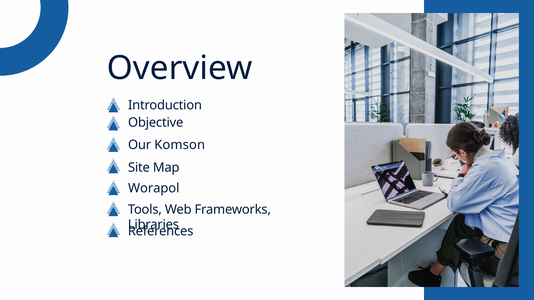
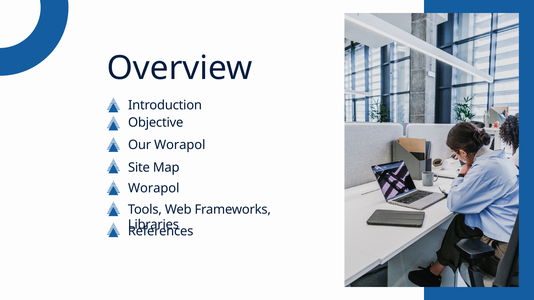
Our Komson: Komson -> Worapol (180, 145)
